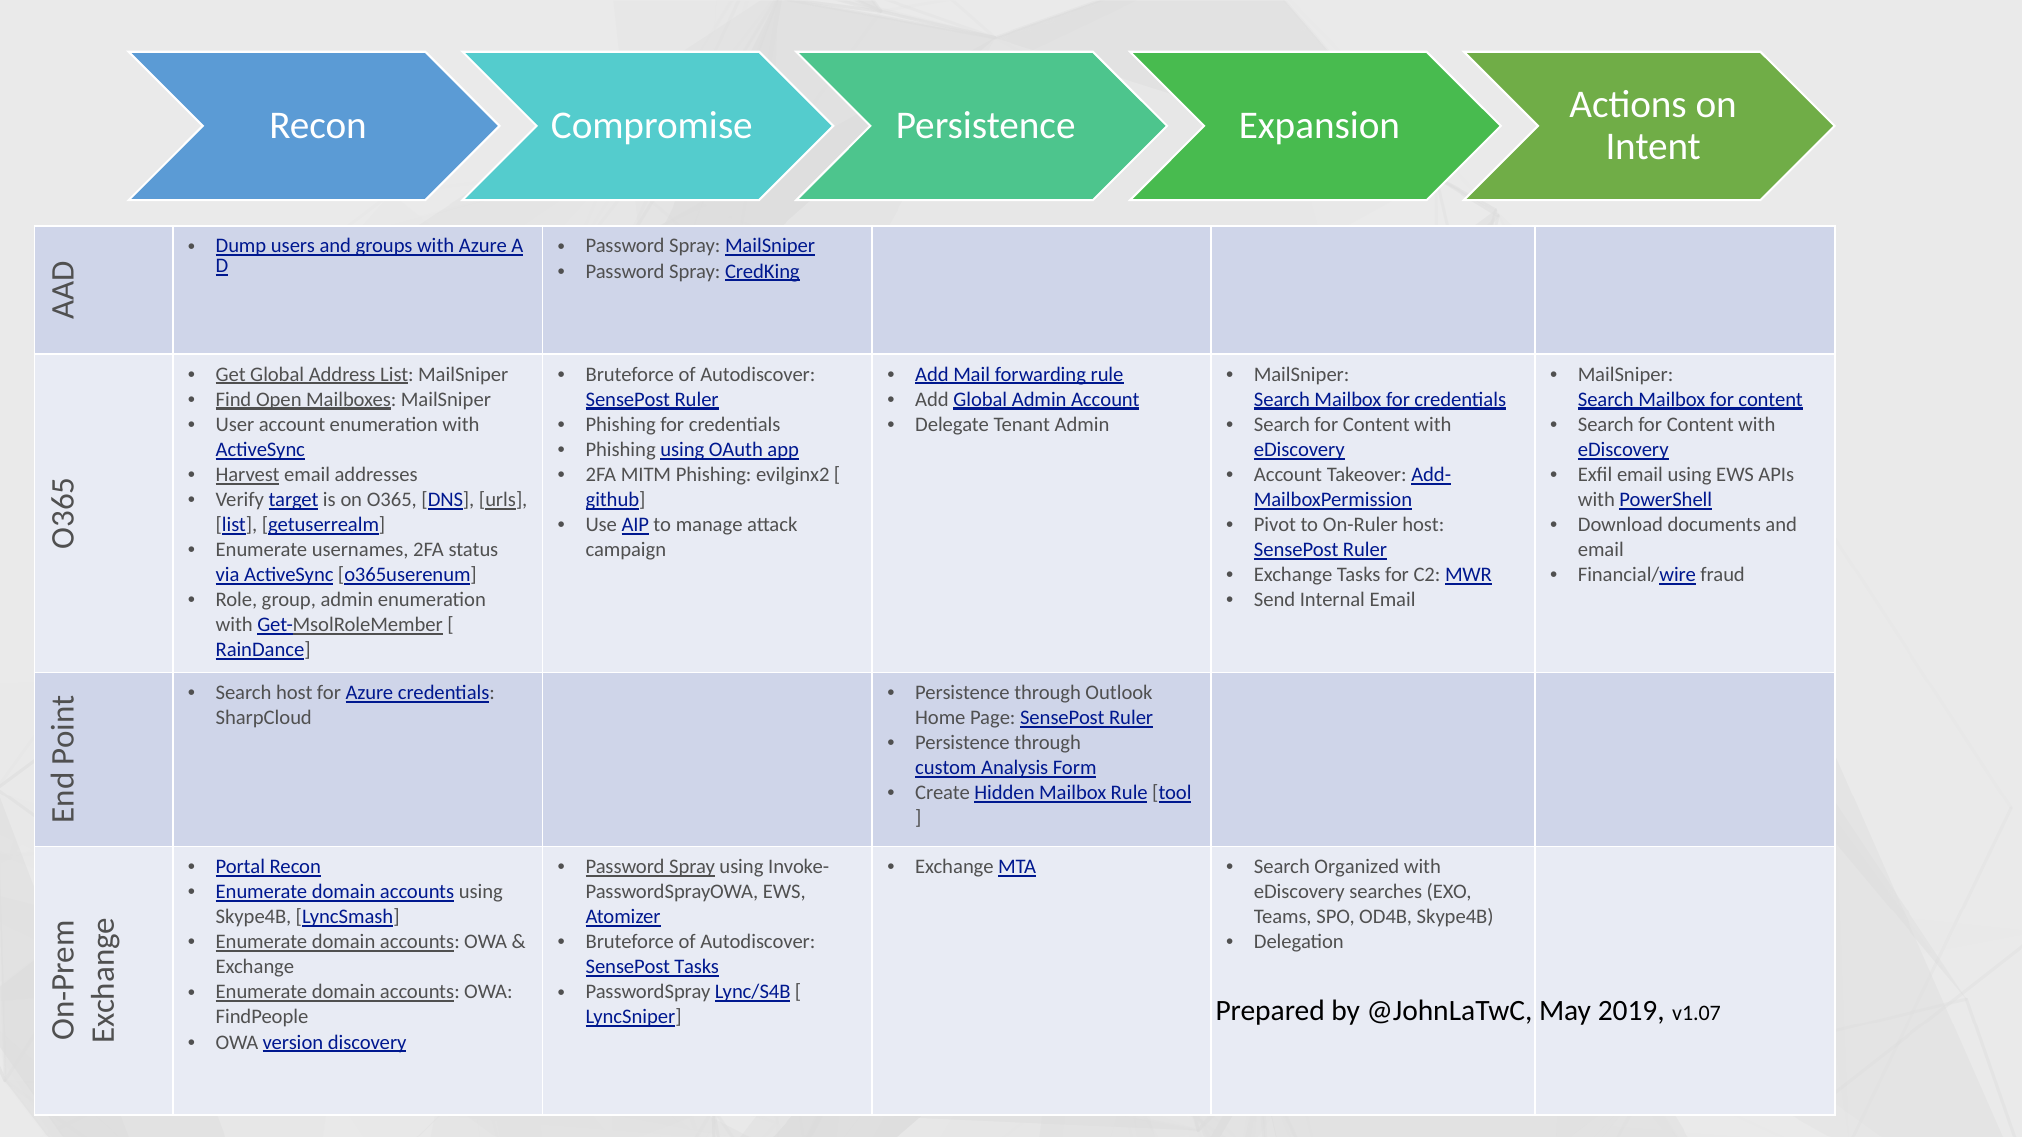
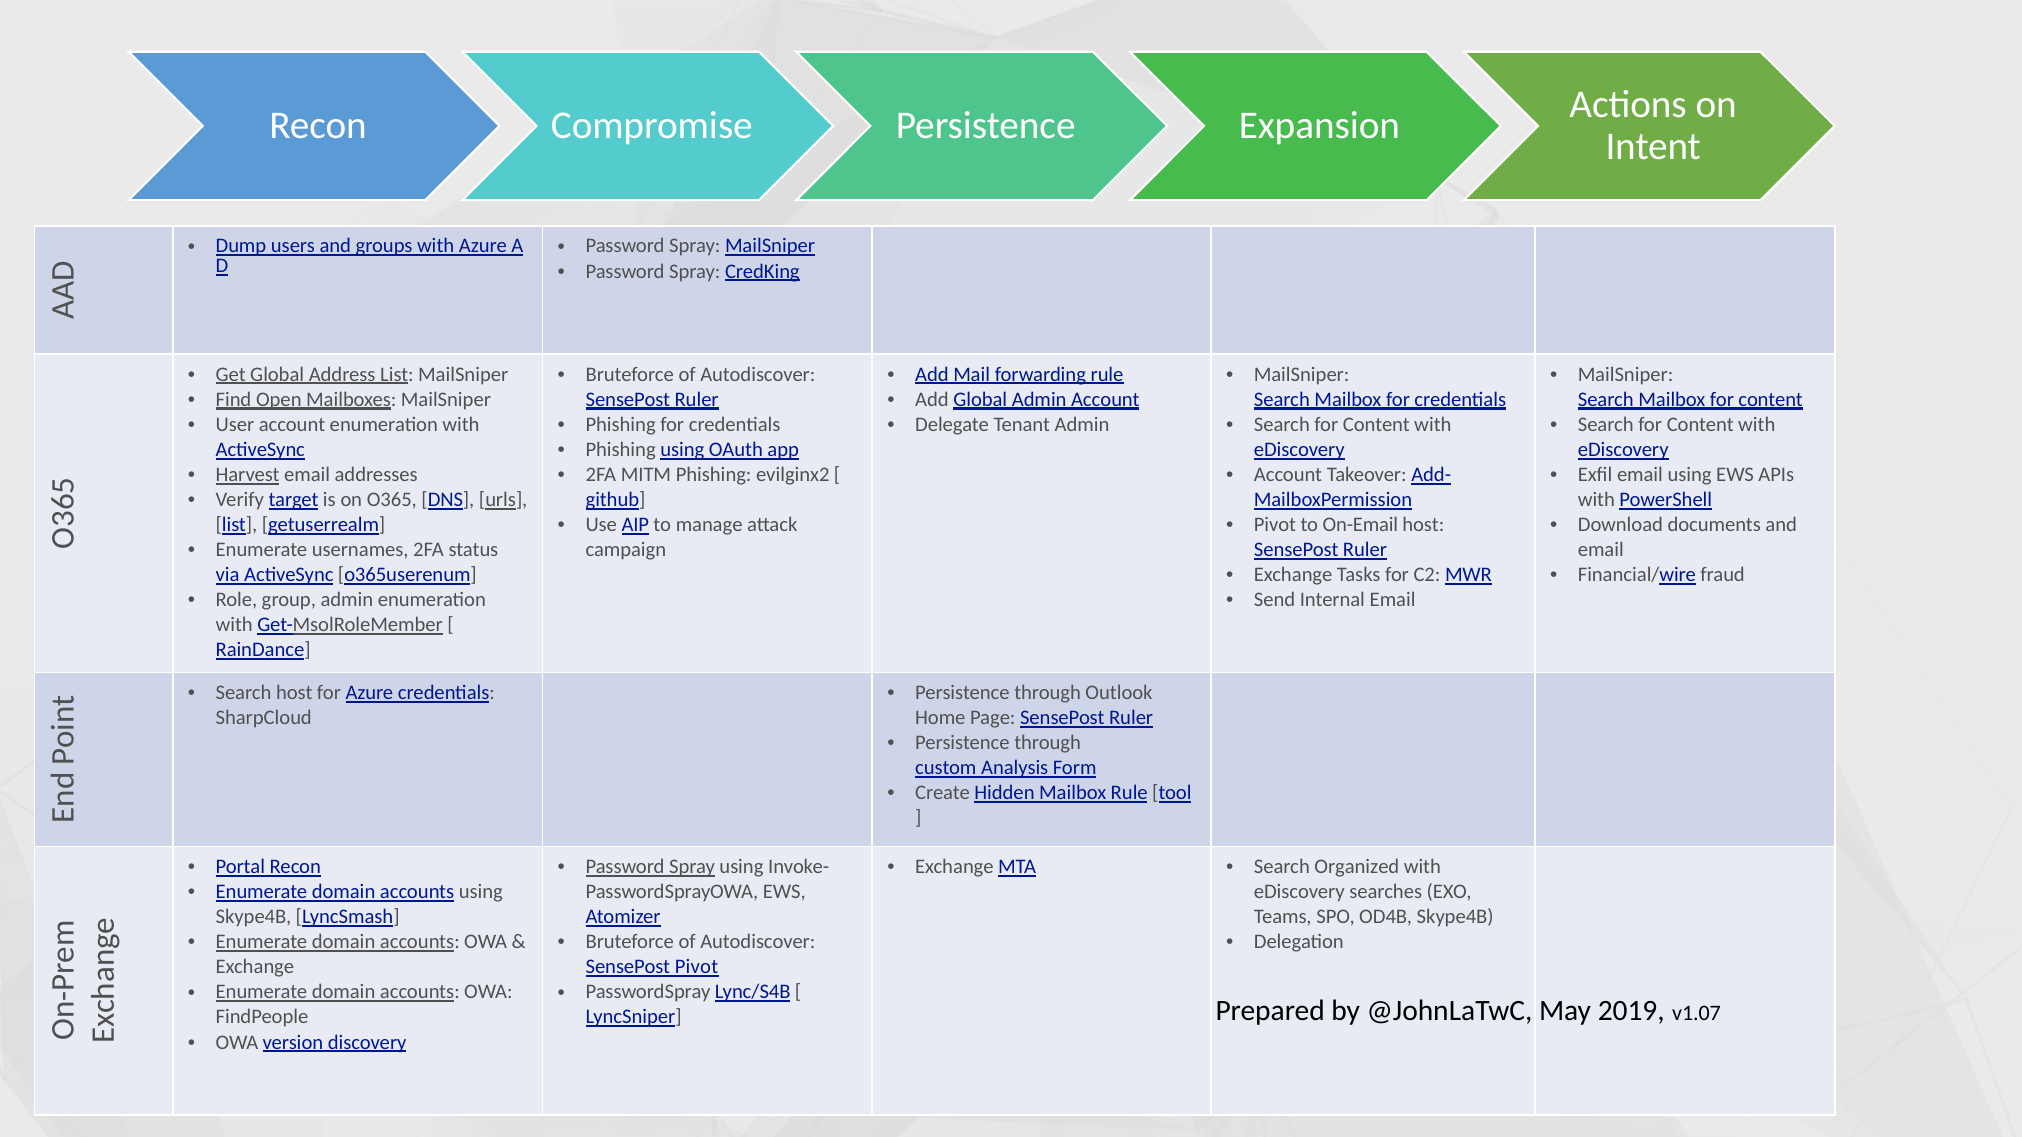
On-Ruler: On-Ruler -> On-Email (1360, 525)
SensePost Tasks: Tasks -> Pivot (697, 967)
